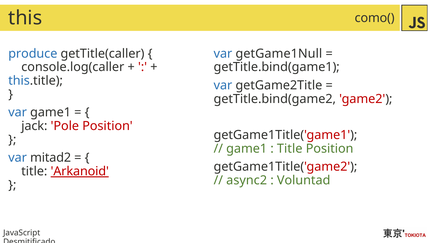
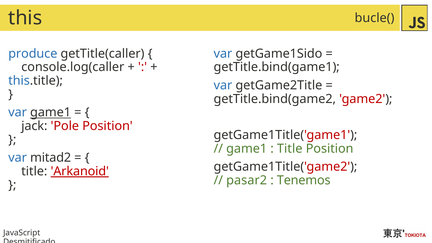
como(: como( -> bucle( (375, 18)
getGame1Null: getGame1Null -> getGame1Sido (279, 54)
game1 underline: none -> present (51, 112)
async2: async2 -> pasar2 (247, 180)
Voluntad: Voluntad -> Tenemos (304, 180)
